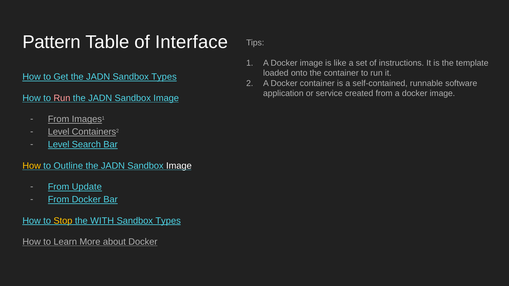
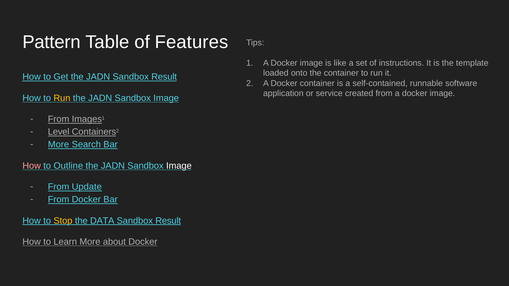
Interface: Interface -> Features (192, 42)
JADN Sandbox Types: Types -> Result (164, 77)
Run colour: pink -> yellow (62, 98)
Level: Level -> More (59, 145)
How colour: yellow -> pink (32, 166)
WITH: WITH -> DATA (102, 221)
Types: Types -> Result (168, 221)
